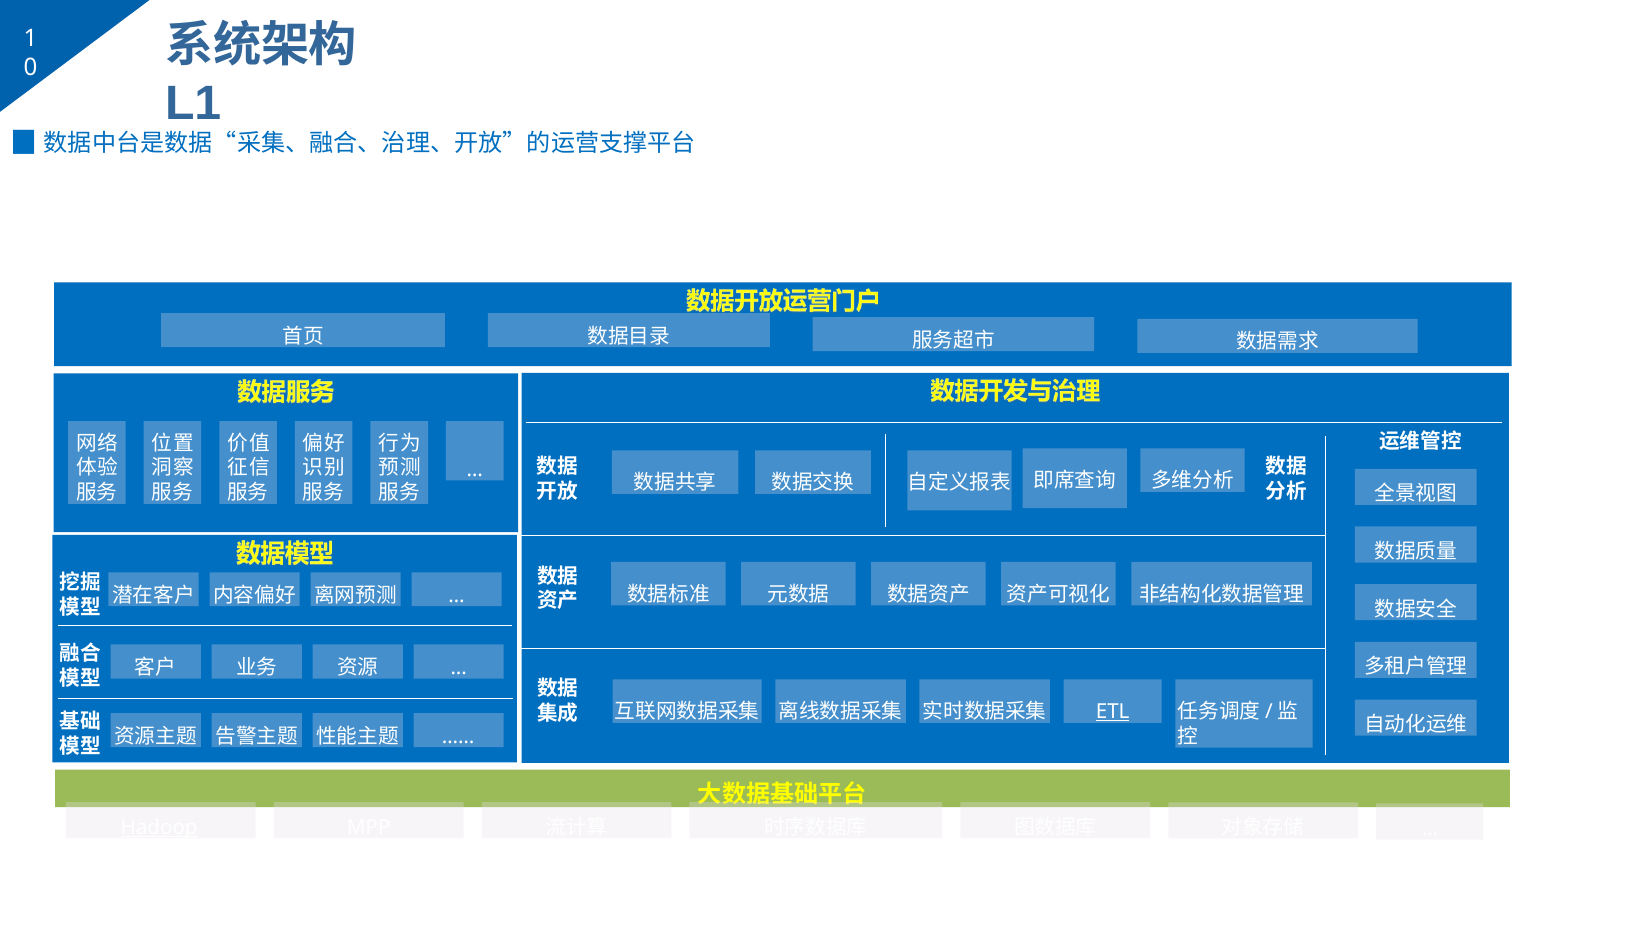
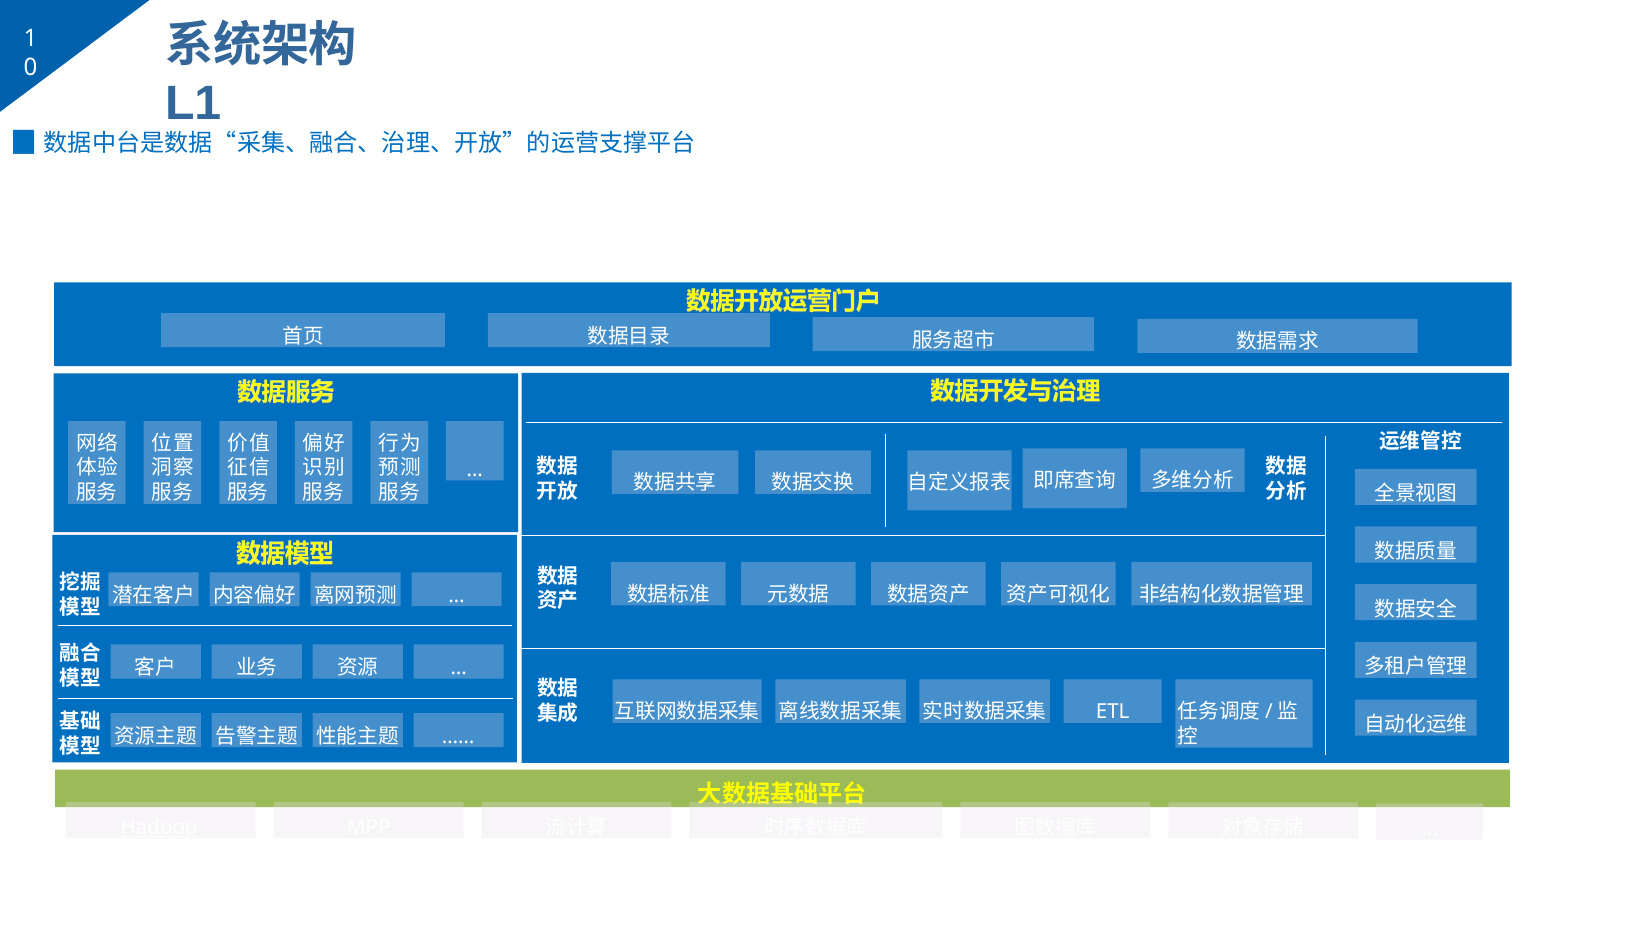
ETL underline: present -> none (1113, 712)
